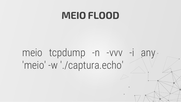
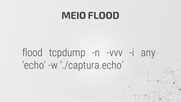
meio: meio -> flood (32, 53)
meio: meio -> echo (34, 65)
